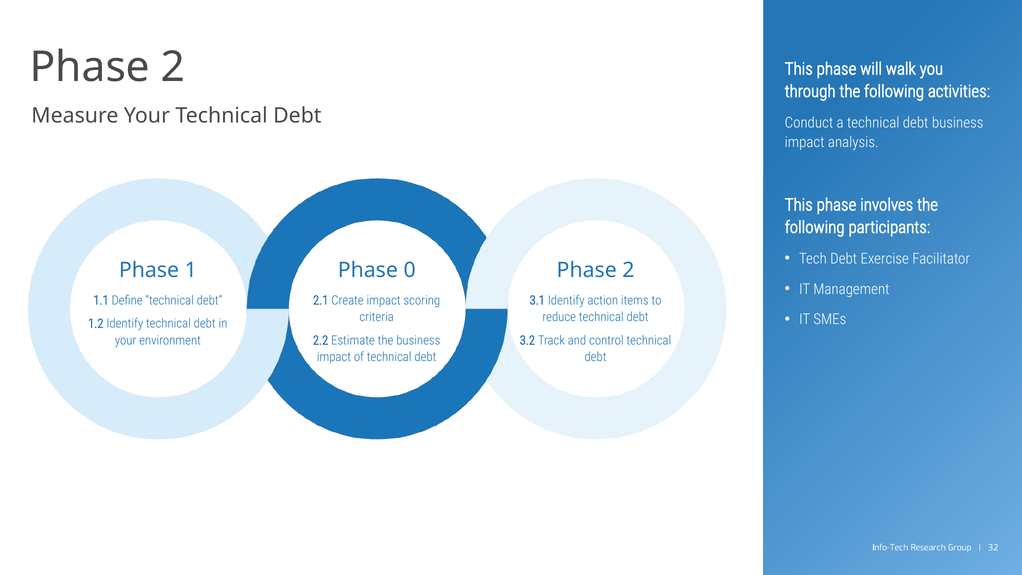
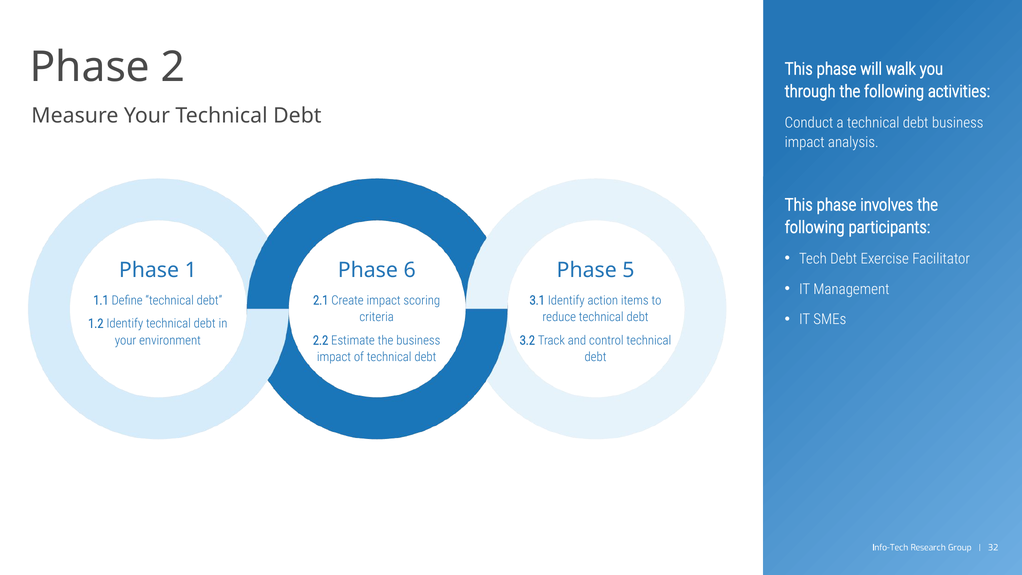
0: 0 -> 6 (410, 270)
2: 2 -> 5 (628, 270)
